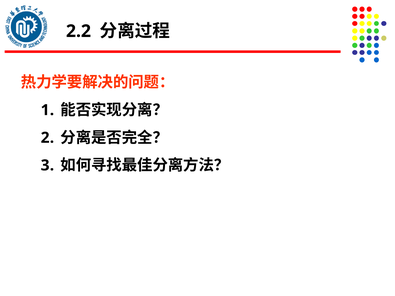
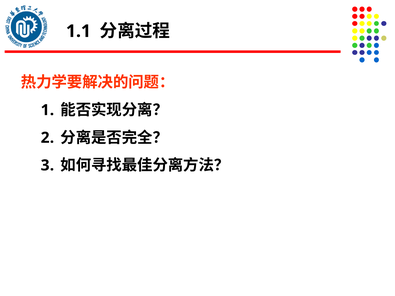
2.2: 2.2 -> 1.1 (78, 31)
